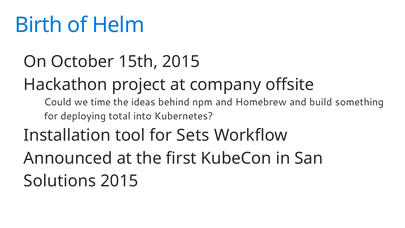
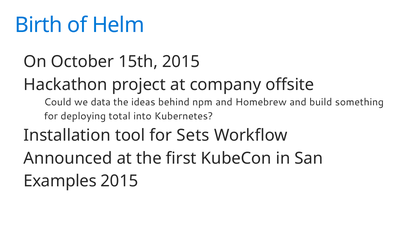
time: time -> data (101, 102)
Solutions: Solutions -> Examples (60, 181)
